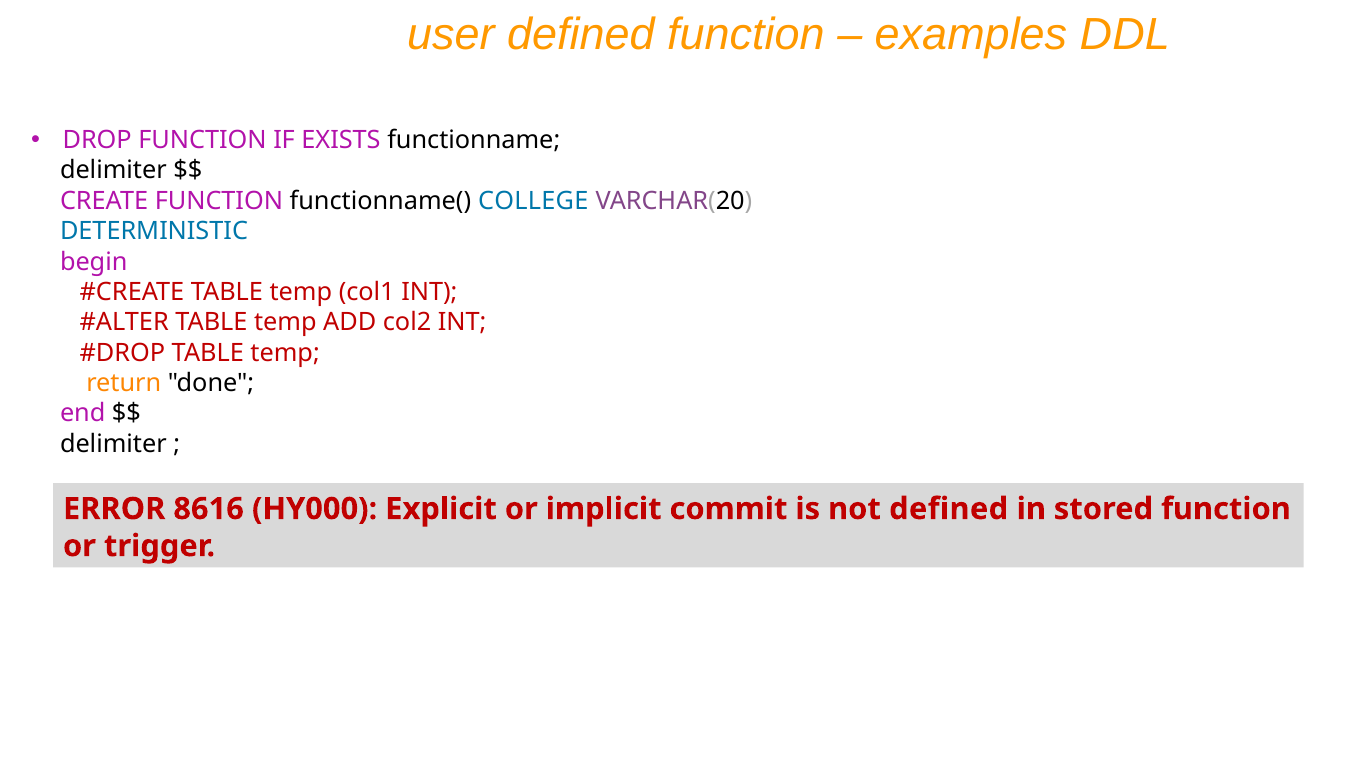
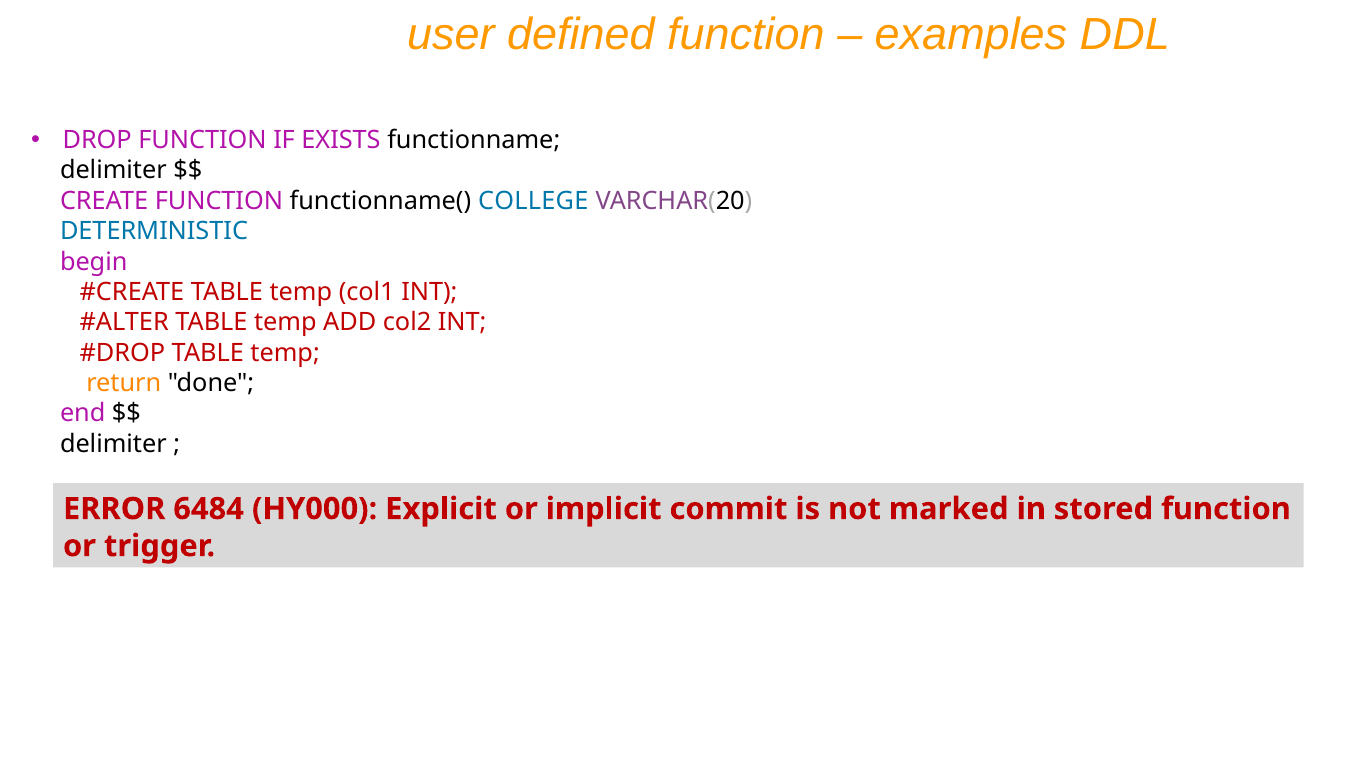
8616: 8616 -> 6484 (209, 509)
not defined: defined -> marked (949, 509)
